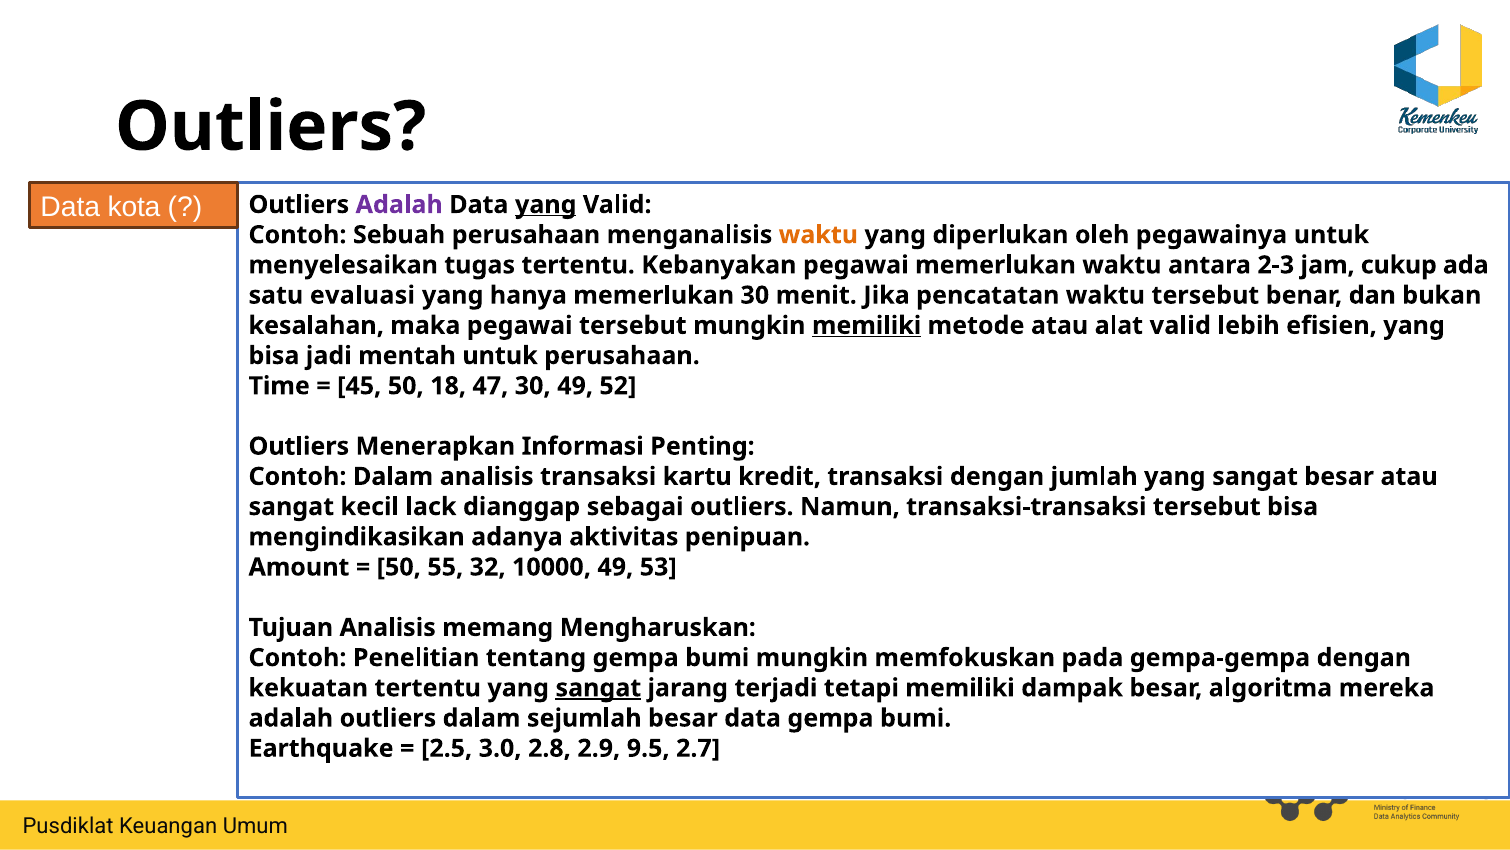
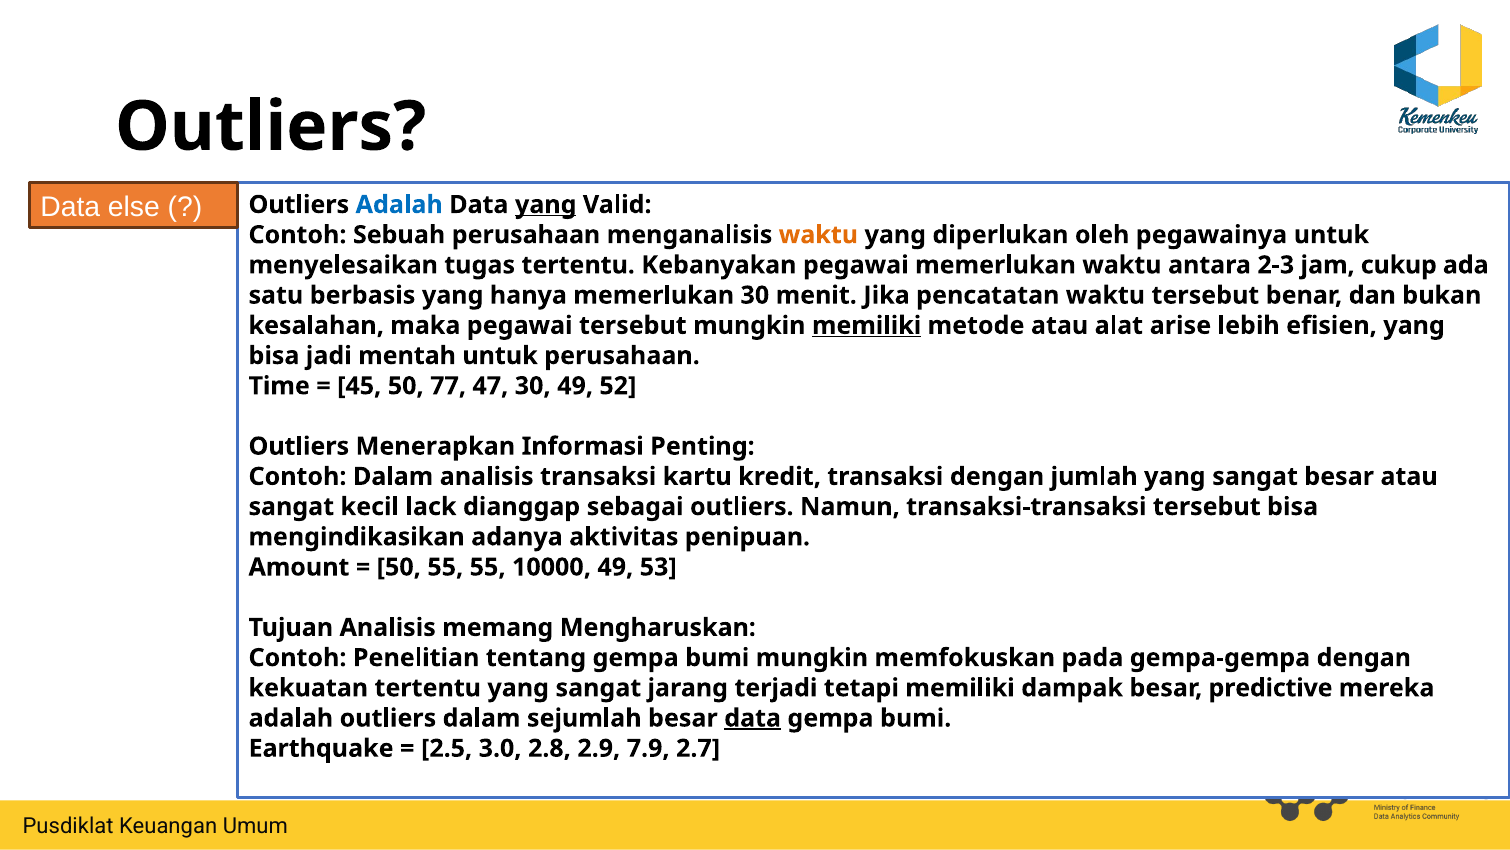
kota: kota -> else (134, 207)
Adalah colour: purple -> blue (399, 205)
evaluasi: evaluasi -> berbasis (363, 295)
alat valid: valid -> arise (1180, 325)
18: 18 -> 77 (448, 386)
55 32: 32 -> 55 (488, 567)
sangat underline: present -> none (598, 688)
algoritma: algoritma -> predictive (1271, 688)
data underline: none -> present (753, 718)
9.5: 9.5 -> 7.9 (648, 748)
